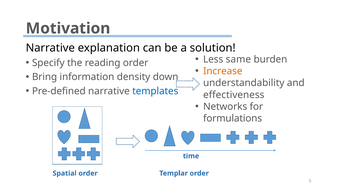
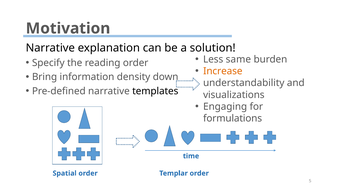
templates colour: blue -> black (155, 91)
effectiveness: effectiveness -> visualizations (234, 95)
Networks: Networks -> Engaging (225, 106)
